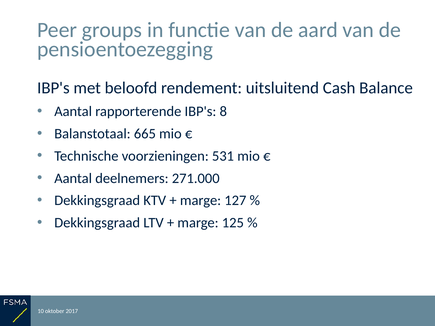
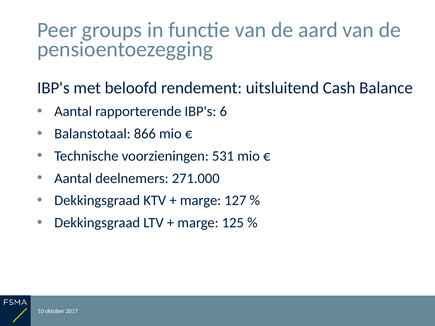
8: 8 -> 6 (223, 112)
665: 665 -> 866 (145, 134)
